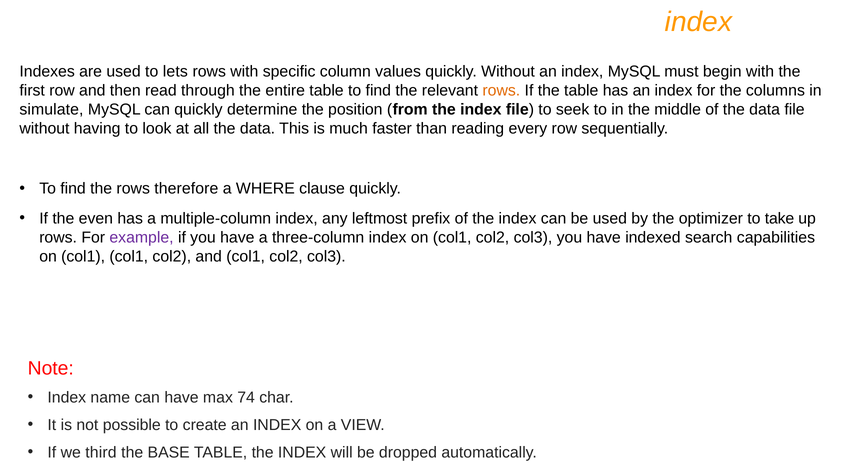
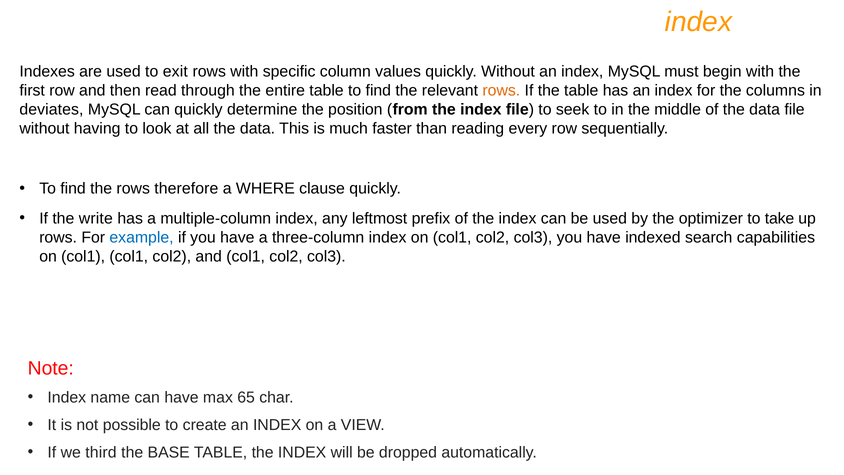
lets: lets -> exit (175, 72)
simulate: simulate -> deviates (51, 110)
even: even -> write (96, 218)
example colour: purple -> blue (142, 237)
74: 74 -> 65 (246, 397)
